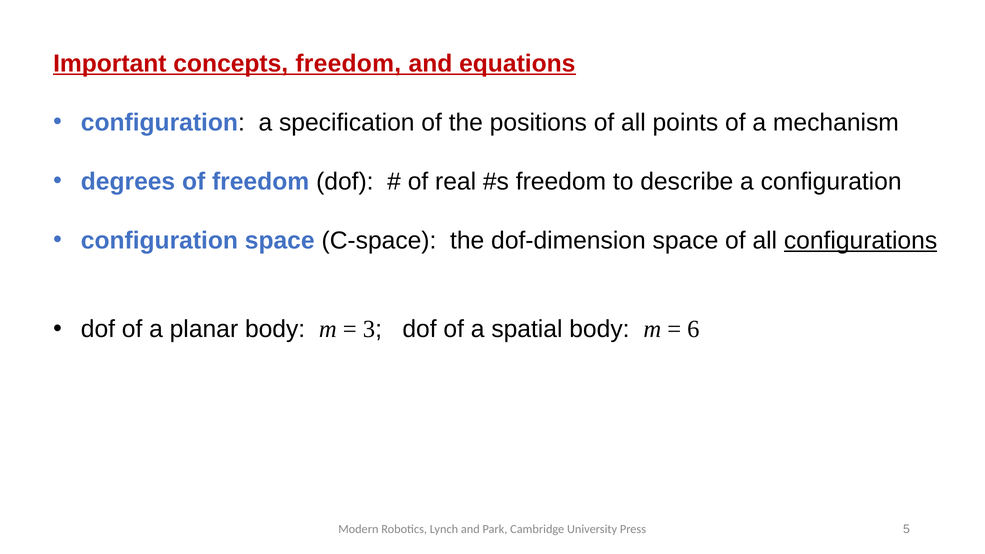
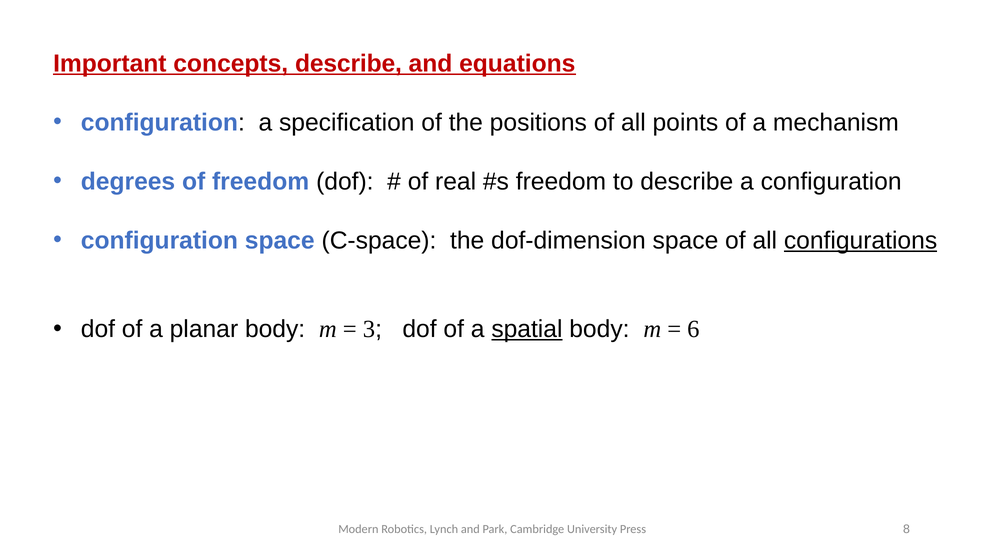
concepts freedom: freedom -> describe (348, 63)
spatial underline: none -> present (527, 329)
5: 5 -> 8 (907, 529)
